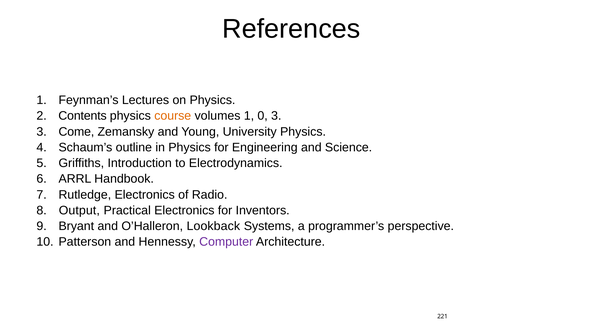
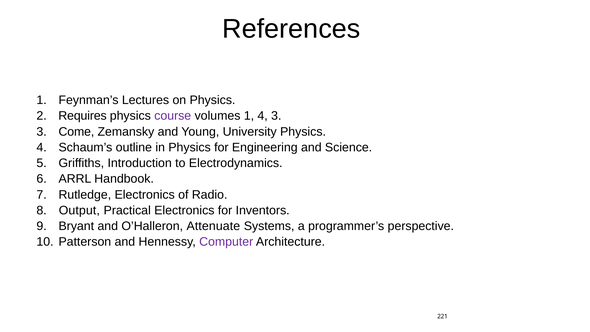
Contents: Contents -> Requires (83, 116)
course colour: orange -> purple (173, 116)
1 0: 0 -> 4 (263, 116)
Lookback: Lookback -> Attenuate (213, 226)
